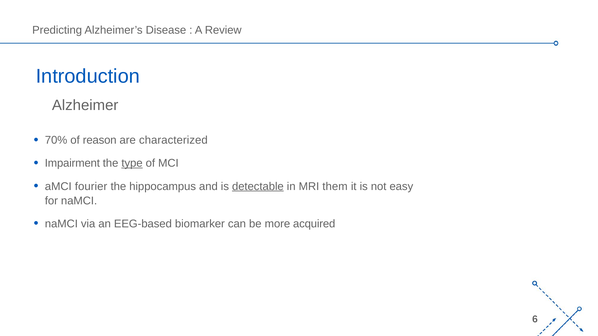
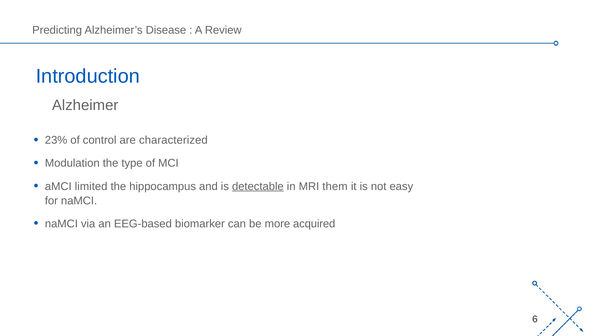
70%: 70% -> 23% (56, 140)
reason: reason -> control (100, 140)
Impairment: Impairment -> Modulation (72, 163)
type underline: present -> none (132, 163)
fourier: fourier -> limited (91, 187)
